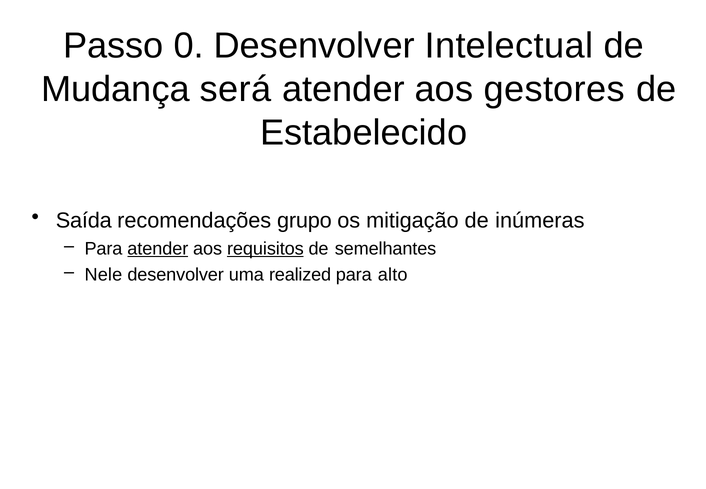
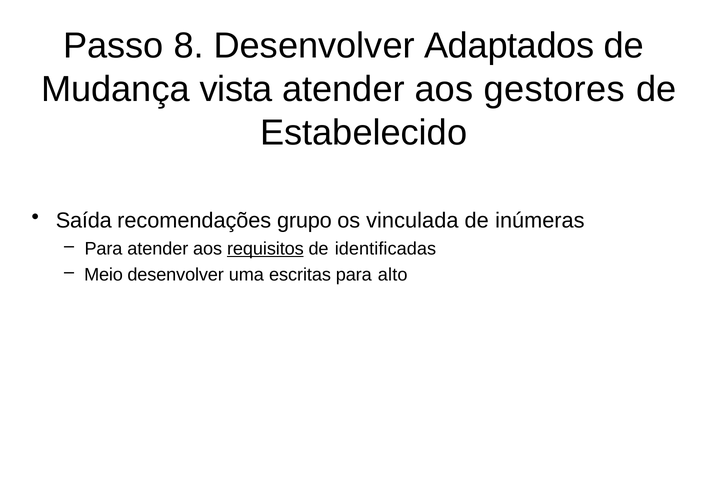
0: 0 -> 8 (189, 46)
Intelectual: Intelectual -> Adaptados (509, 46)
será: será -> vista (236, 89)
mitigação: mitigação -> vinculada (412, 221)
atender underline: present -> none (158, 249)
semelhantes: semelhantes -> identificadas (385, 249)
Nele: Nele -> Meio (104, 275)
realized: realized -> escritas (300, 275)
